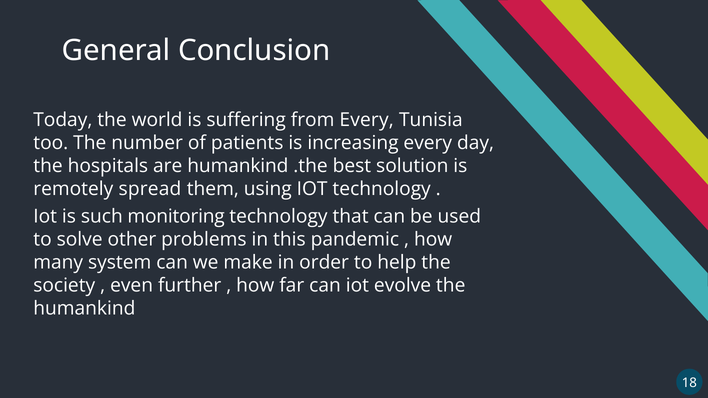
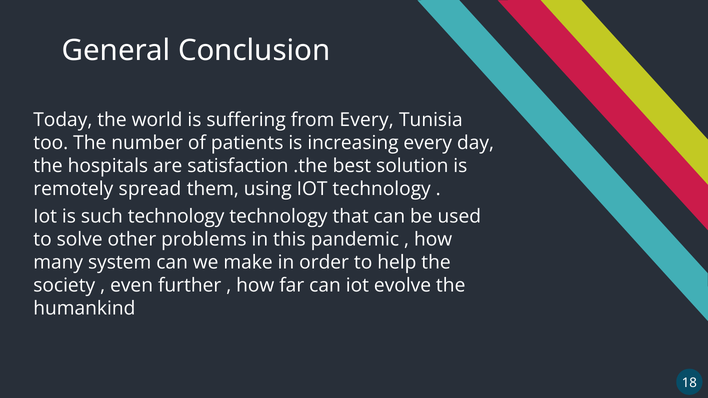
are humankind: humankind -> satisfaction (238, 166)
such monitoring: monitoring -> technology (176, 217)
